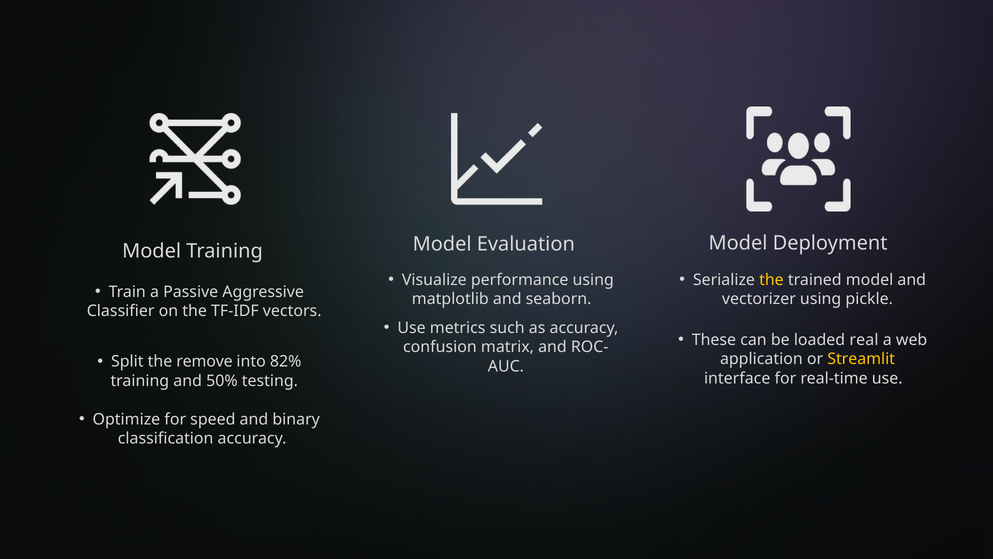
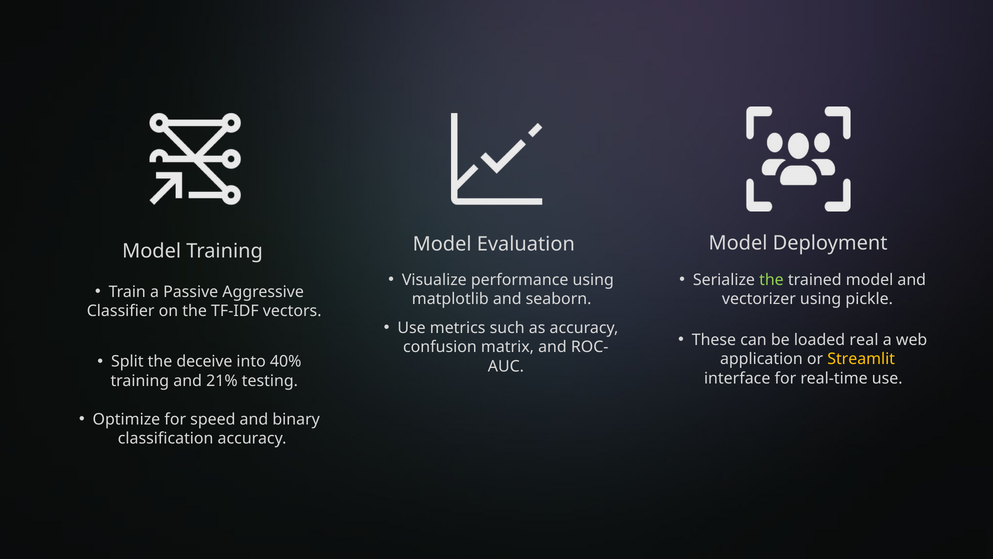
the colour: yellow -> light green (771, 280)
remove: remove -> deceive (204, 361)
82%: 82% -> 40% (286, 361)
50%: 50% -> 21% (222, 381)
